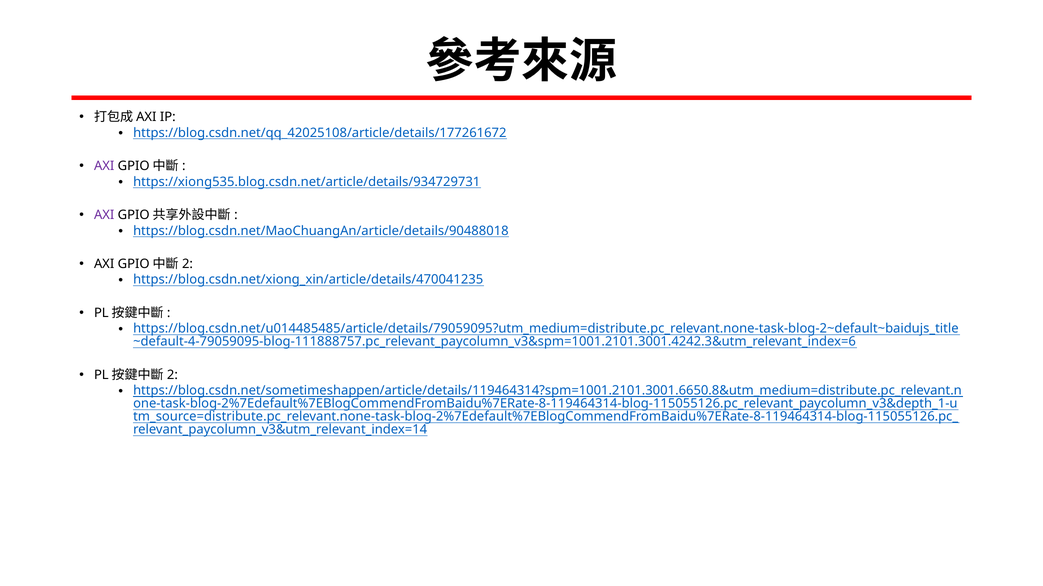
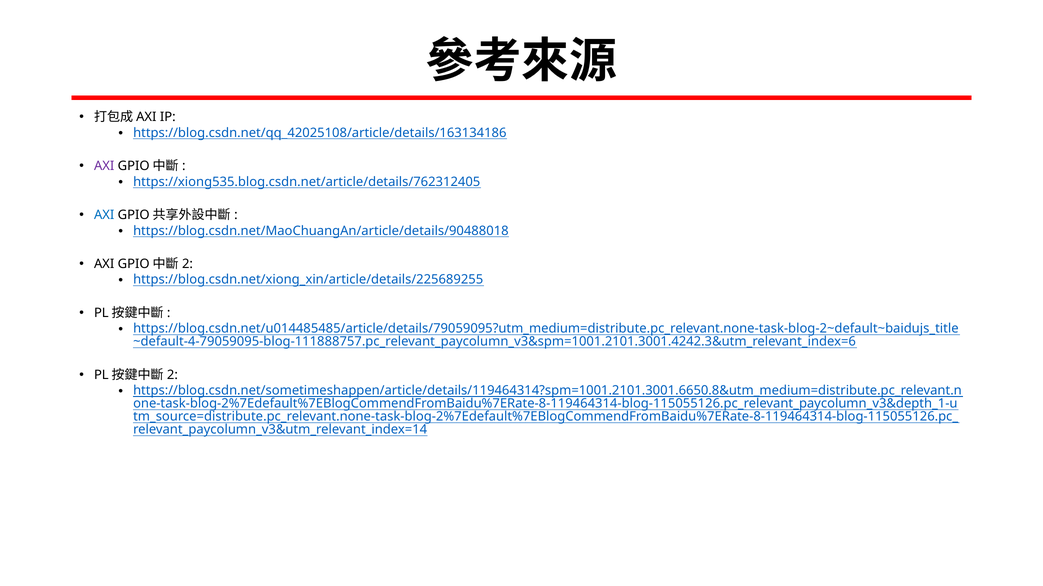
https://blog.csdn.net/qq_42025108/article/details/177261672: https://blog.csdn.net/qq_42025108/article/details/177261672 -> https://blog.csdn.net/qq_42025108/article/details/163134186 (320, 133)
https://xiong535.blog.csdn.net/article/details/934729731: https://xiong535.blog.csdn.net/article/details/934729731 -> https://xiong535.blog.csdn.net/article/details/762312405 (307, 182)
AXI colour: purple -> blue (104, 215)
https://blog.csdn.net/xiong_xin/article/details/470041235: https://blog.csdn.net/xiong_xin/article/details/470041235 -> https://blog.csdn.net/xiong_xin/article/details/225689255 (308, 280)
